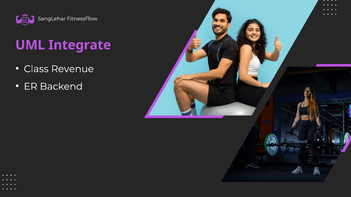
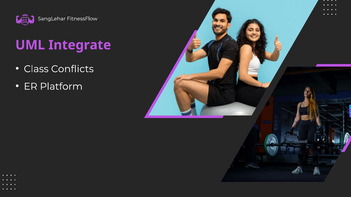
Revenue: Revenue -> Conflicts (72, 69)
Backend: Backend -> Platform (61, 87)
